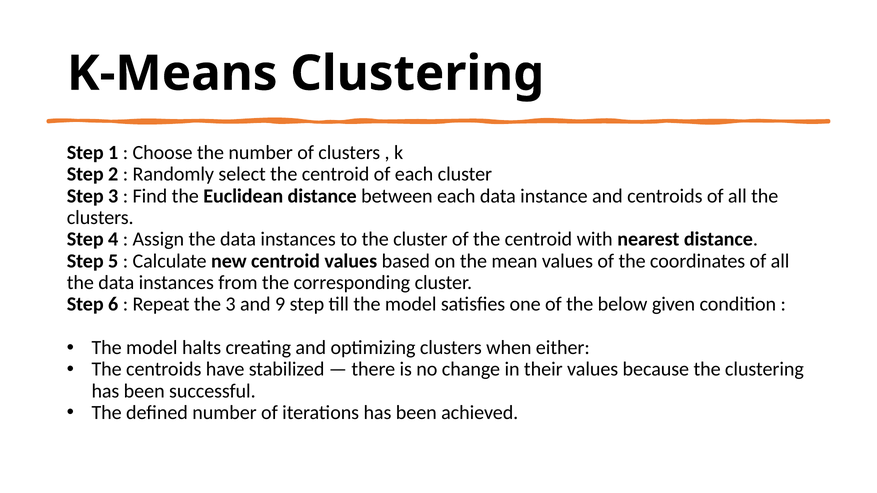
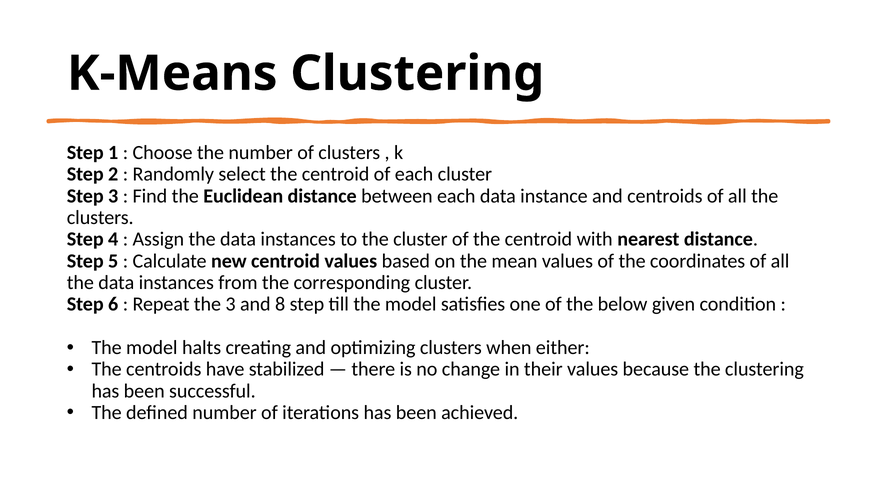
9: 9 -> 8 (280, 305)
